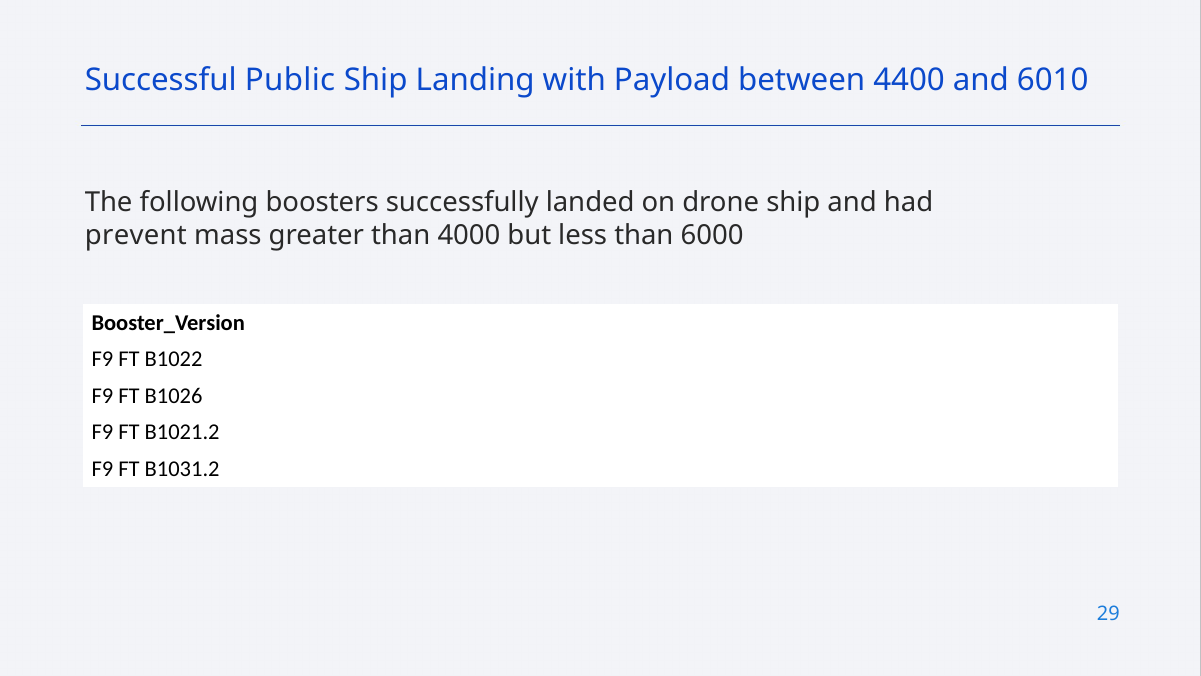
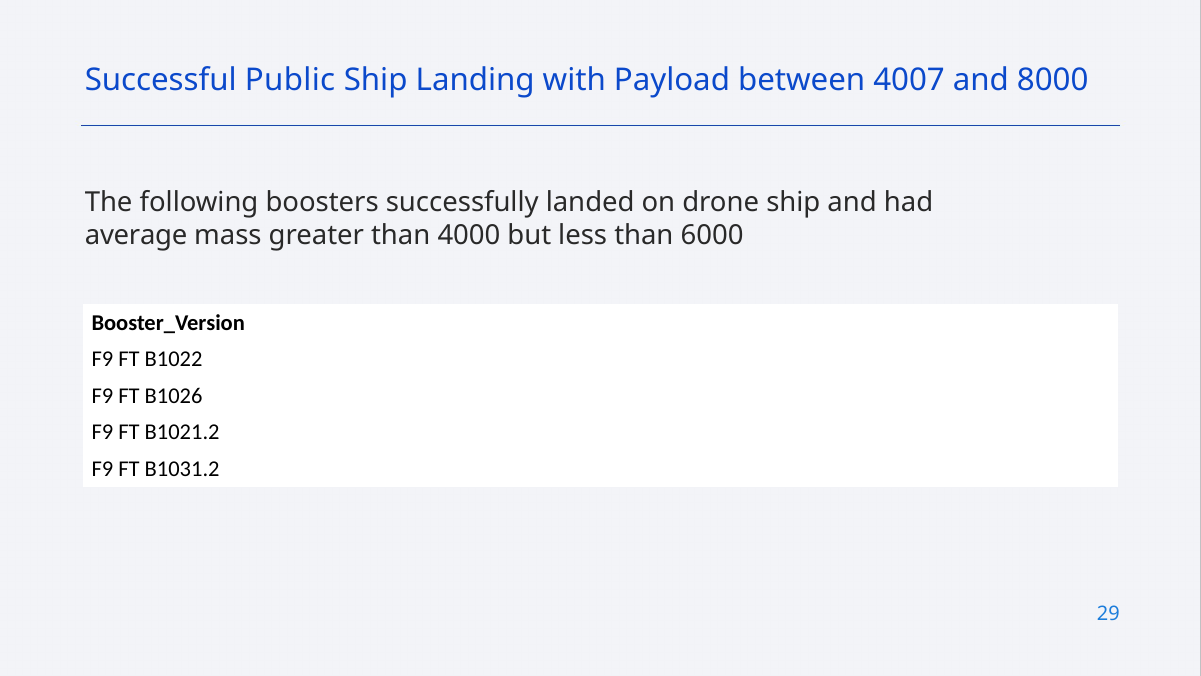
4400: 4400 -> 4007 (909, 80)
6010: 6010 -> 8000 (1053, 80)
prevent: prevent -> average (136, 236)
